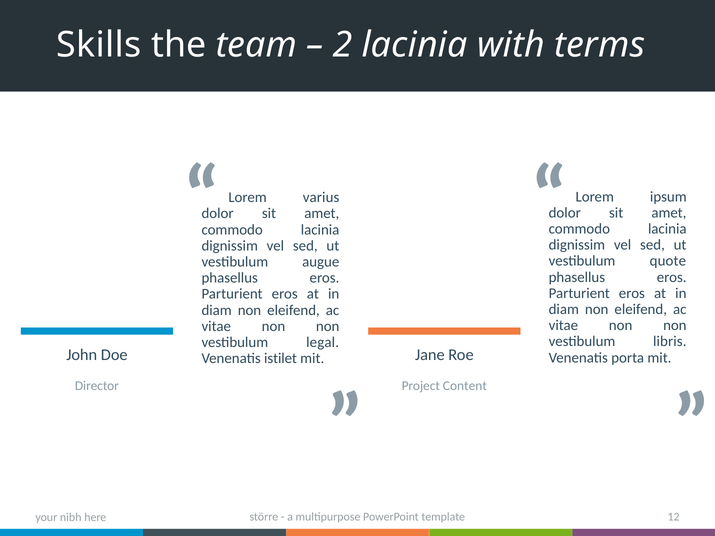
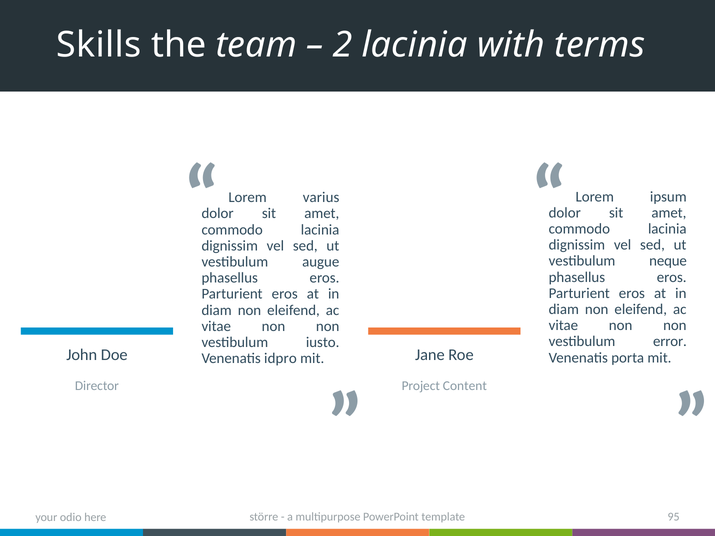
quote: quote -> neque (668, 261)
libris: libris -> error (670, 342)
legal: legal -> iusto (323, 342)
istilet: istilet -> idpro (280, 359)
12: 12 -> 95 (674, 517)
nibh: nibh -> odio (71, 517)
